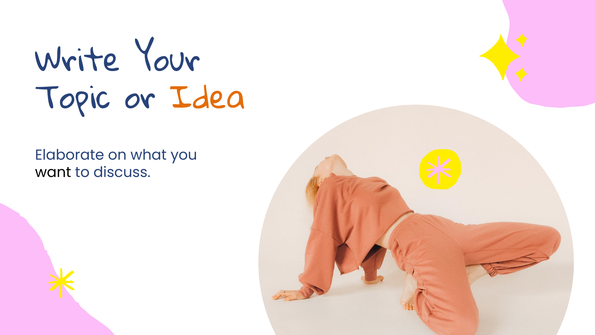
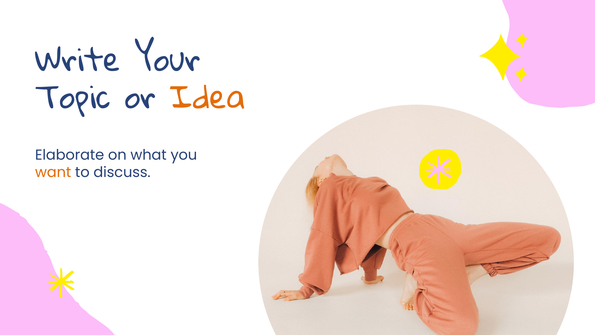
want colour: black -> orange (53, 172)
